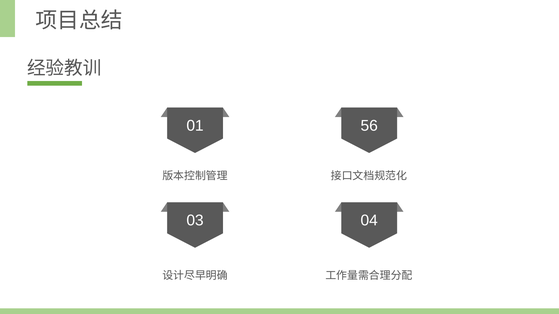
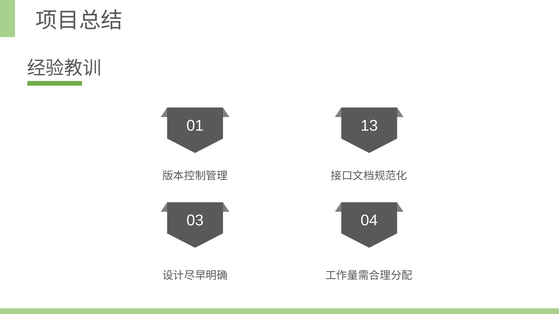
56: 56 -> 13 (369, 126)
